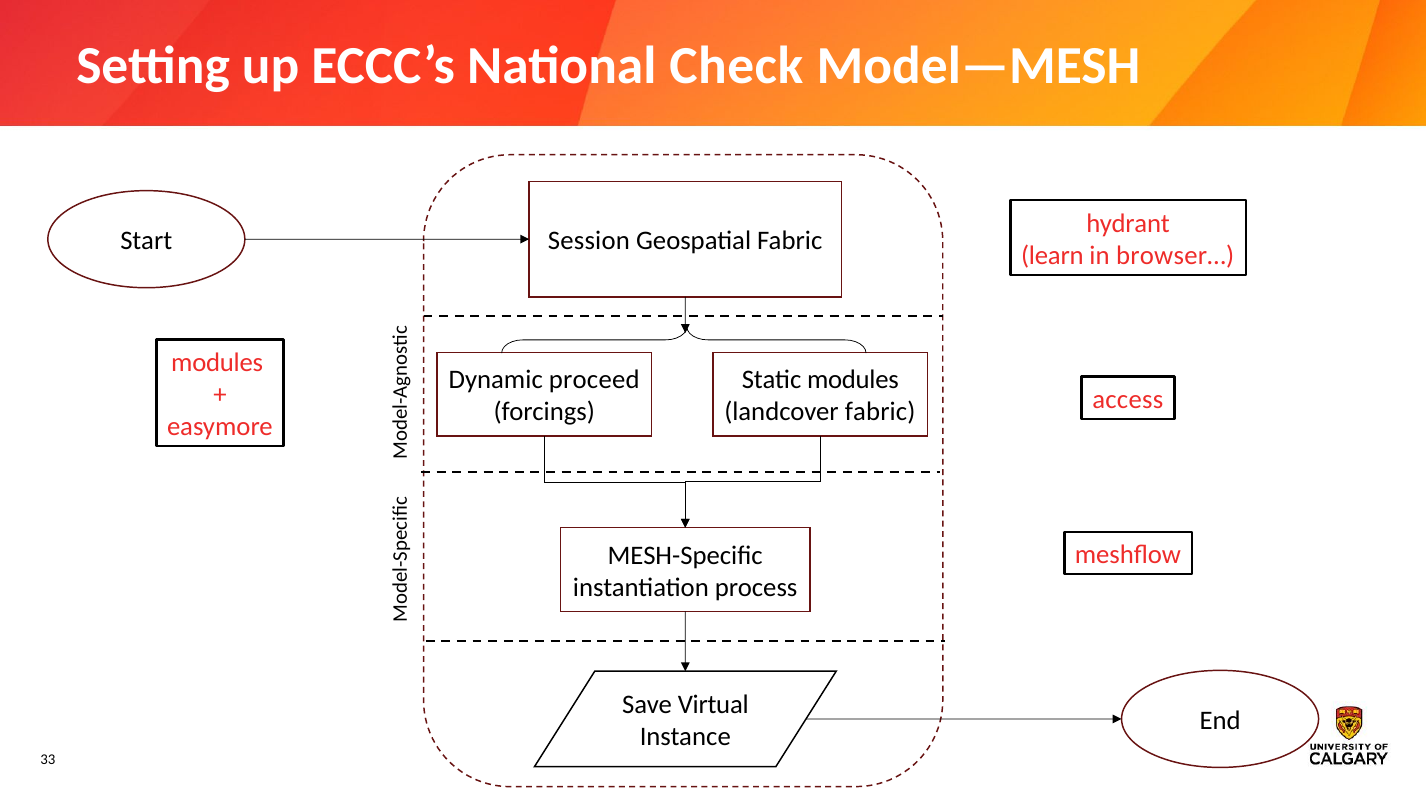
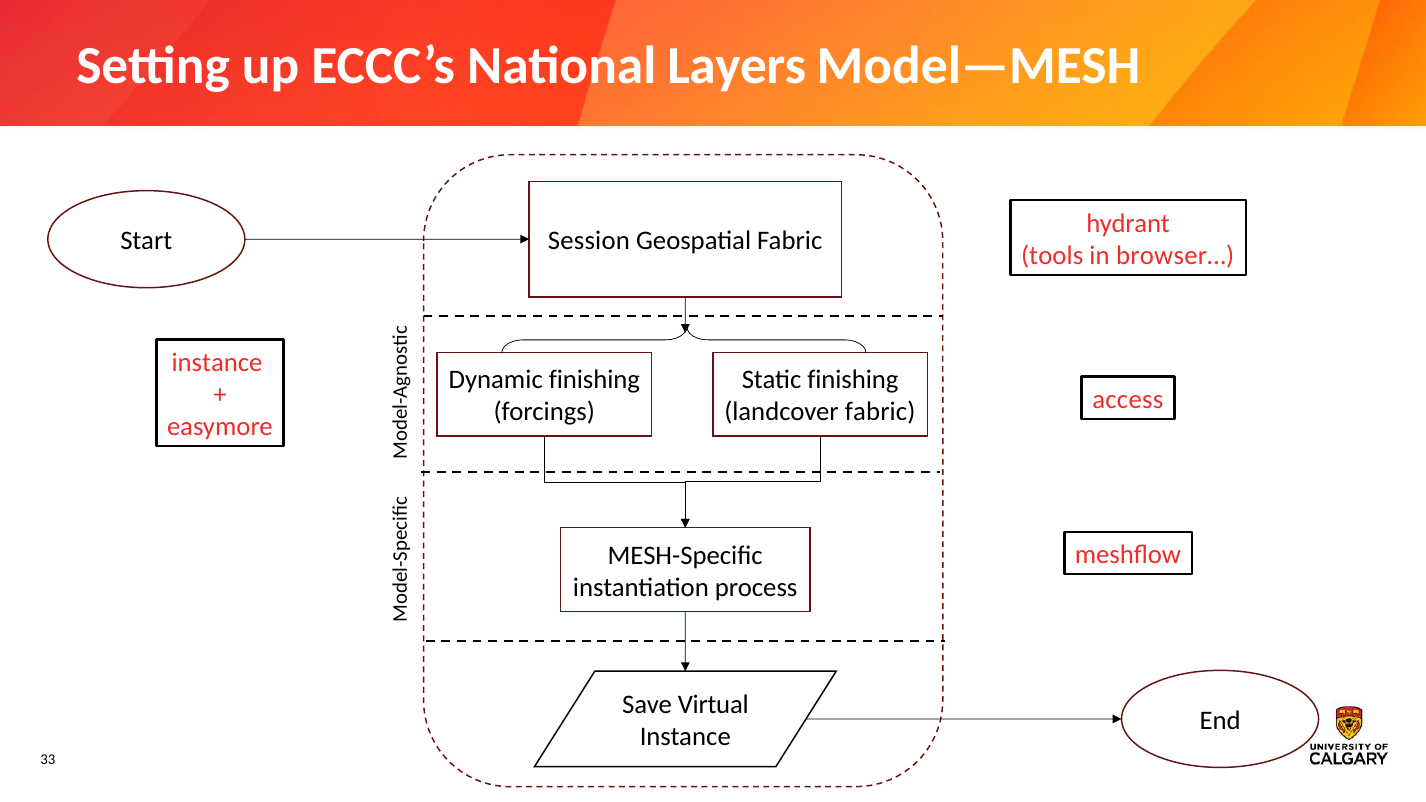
Check: Check -> Layers (737, 65)
learn: learn -> tools (1052, 255)
modules: modules -> instance (217, 363)
Dynamic proceed: proceed -> finishing (594, 380)
Static modules: modules -> finishing (853, 380)
